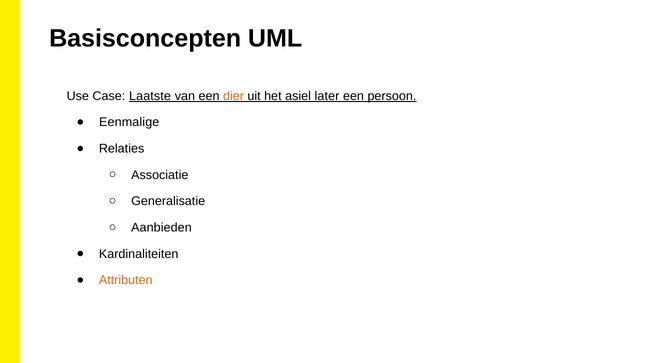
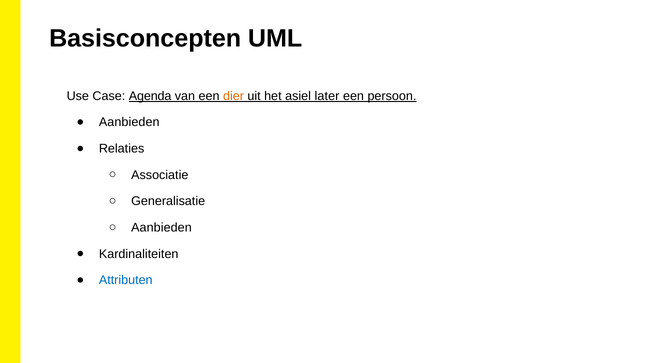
Laatste: Laatste -> Agenda (150, 96)
Eenmalige: Eenmalige -> Aanbieden (129, 122)
Attributen colour: orange -> blue (126, 280)
